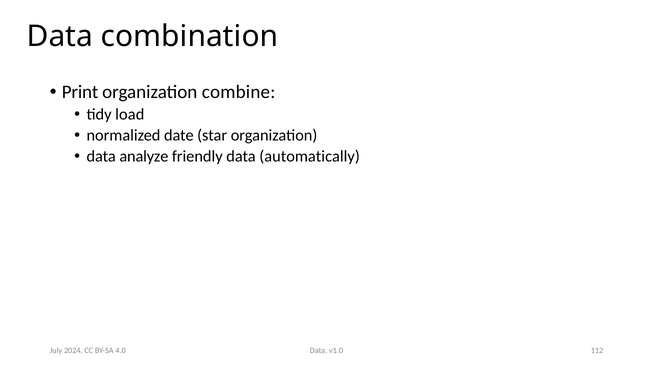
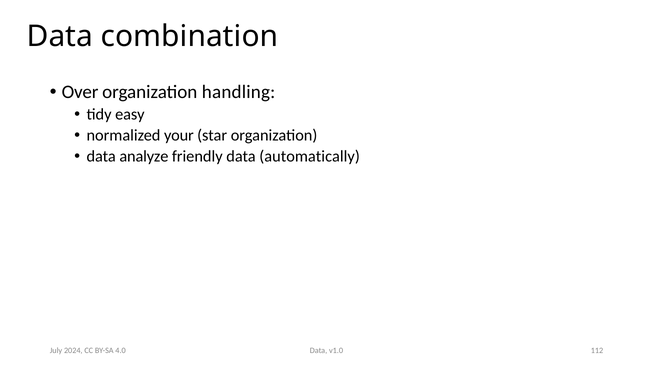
Print: Print -> Over (80, 92)
combine: combine -> handling (239, 92)
load: load -> easy (130, 115)
date: date -> your (179, 136)
